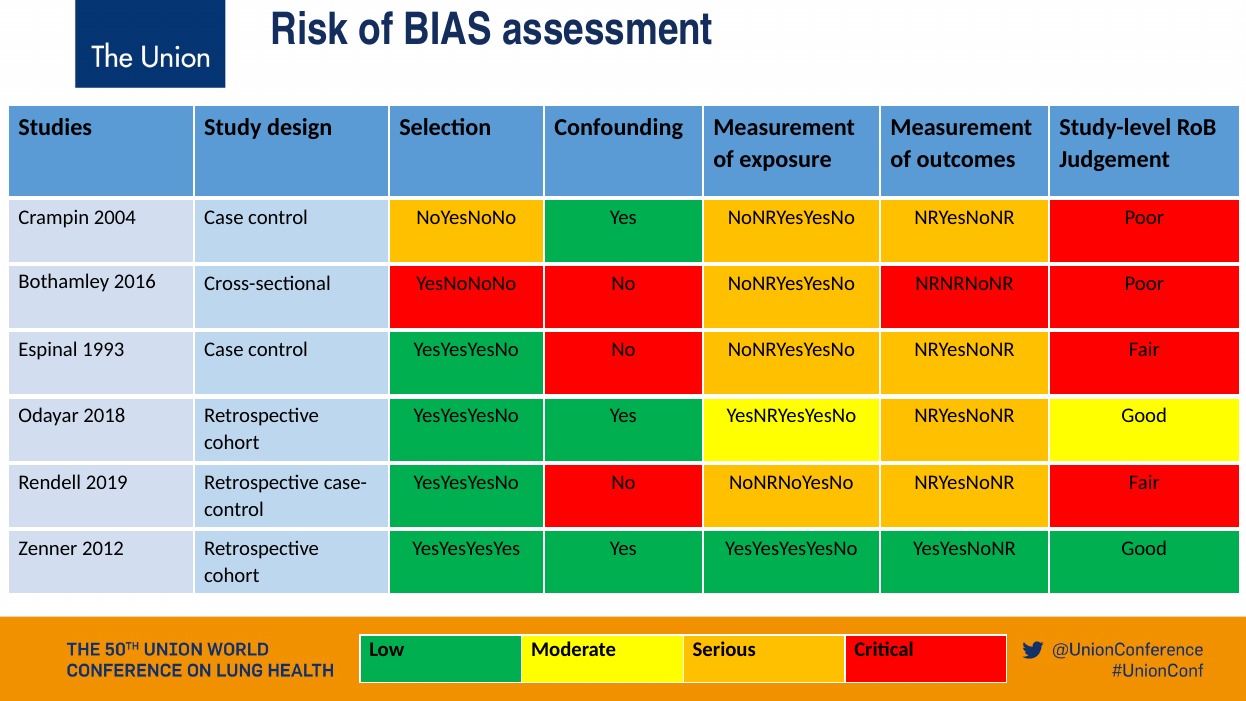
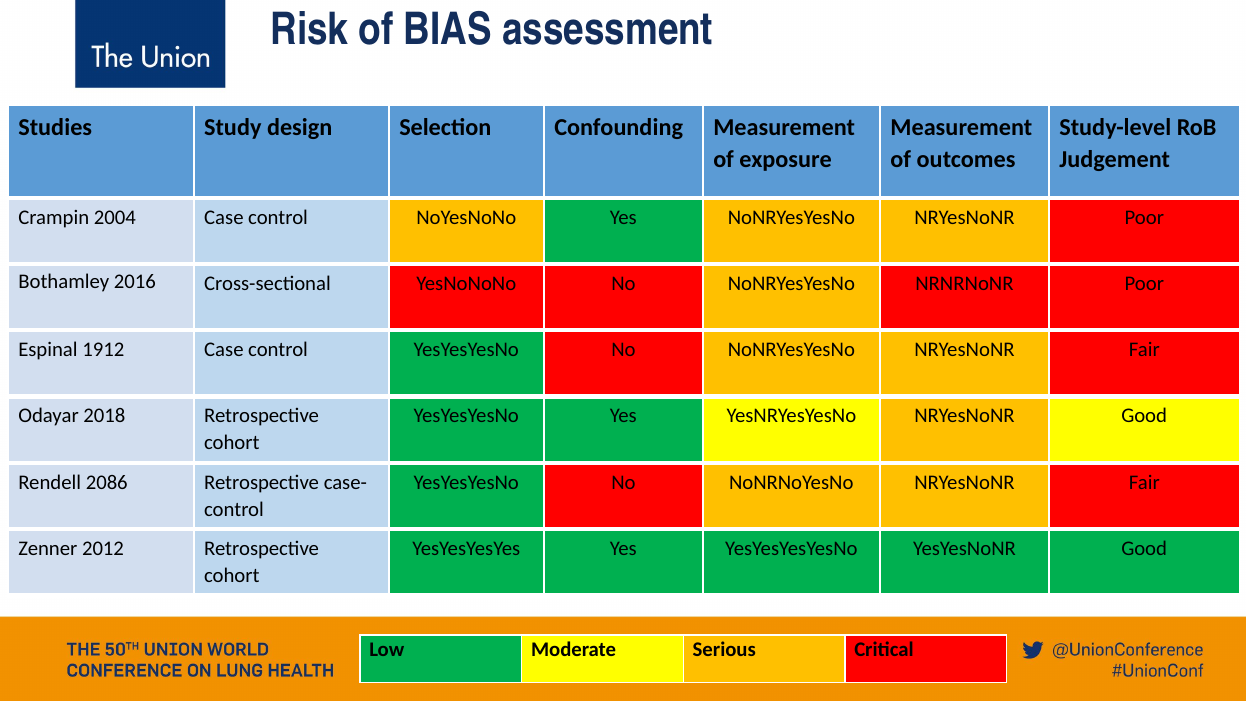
1993: 1993 -> 1912 (103, 350)
2019: 2019 -> 2086 (107, 483)
